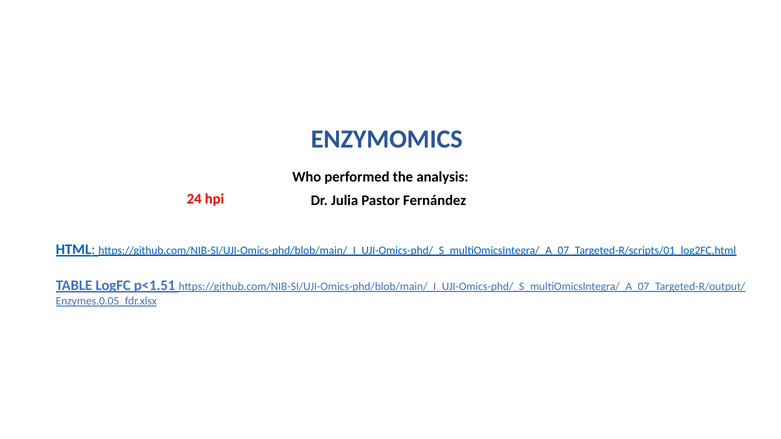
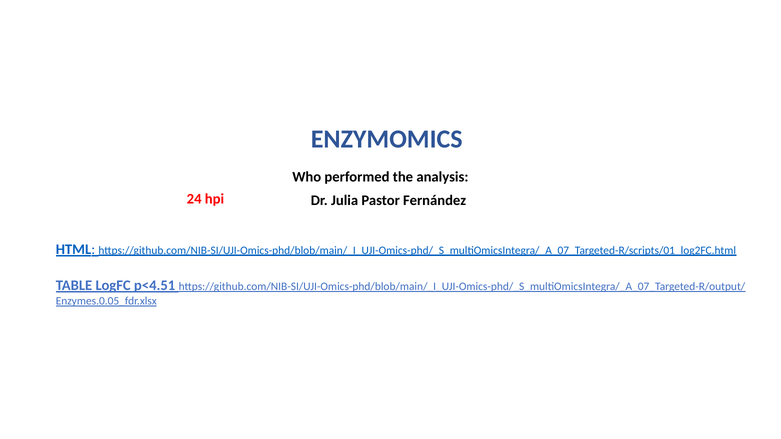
p<1.51: p<1.51 -> p<4.51 (155, 286)
